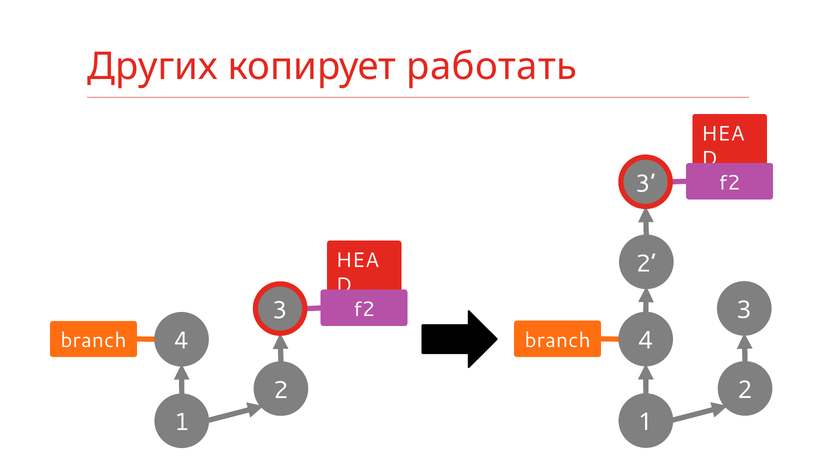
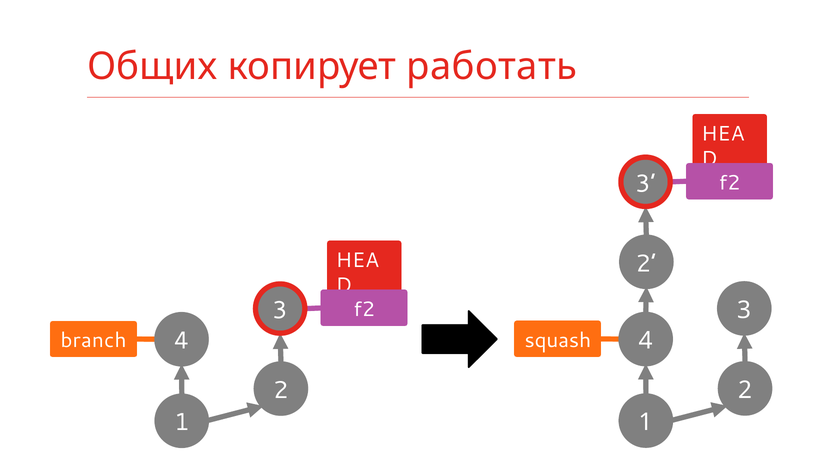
Других: Других -> Общих (152, 67)
branch: branch -> squash (558, 341)
